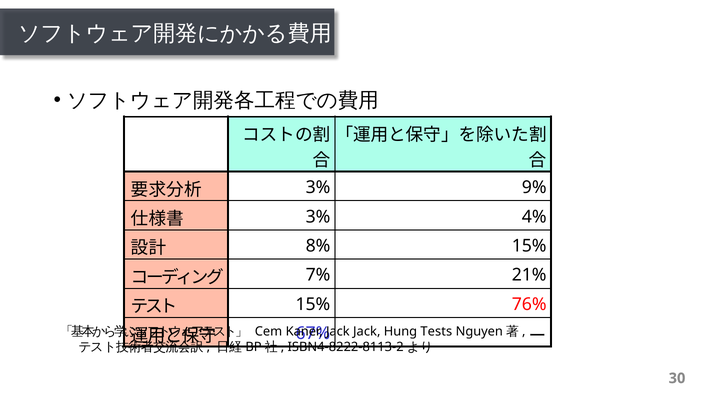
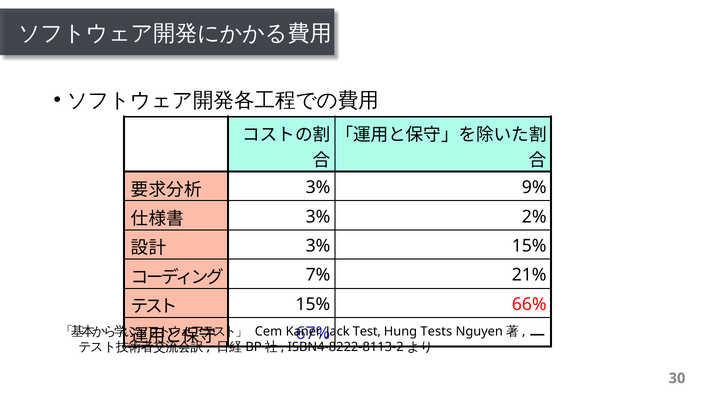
4%: 4% -> 2% (534, 216)
8%: 8% -> 3% (318, 246)
76%: 76% -> 66% (529, 304)
Jack Jack: Jack -> Test (367, 331)
